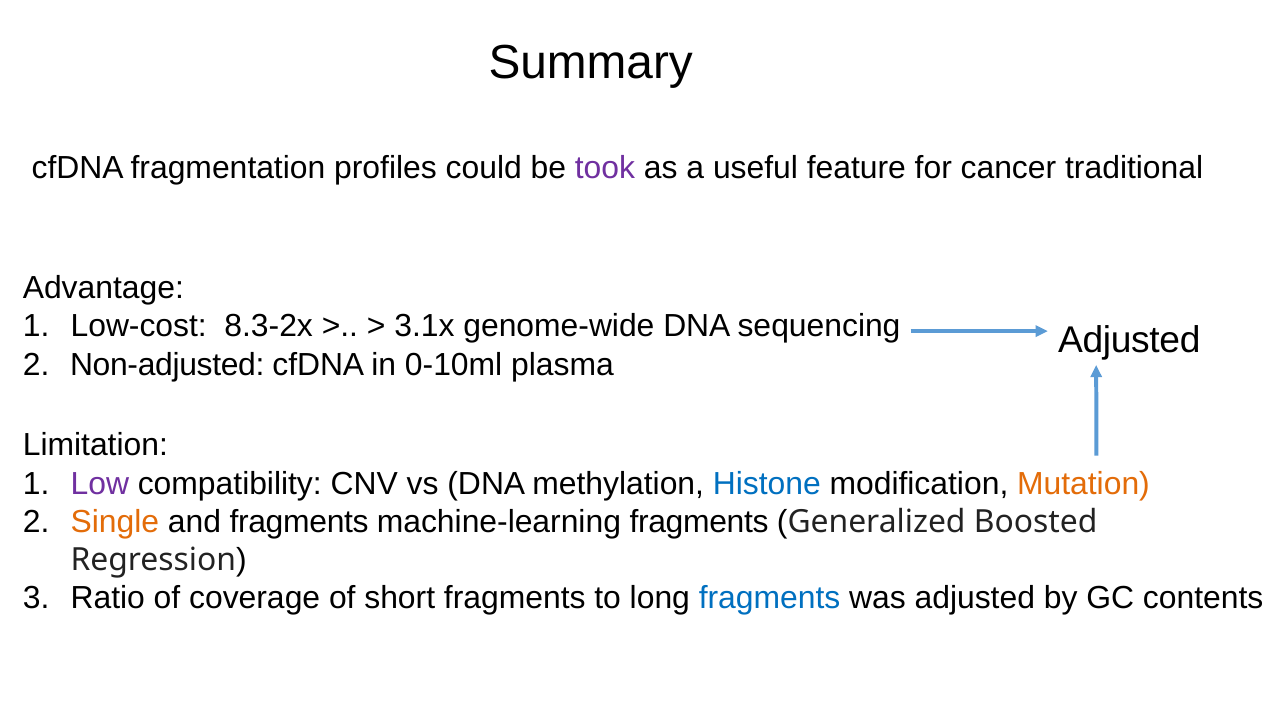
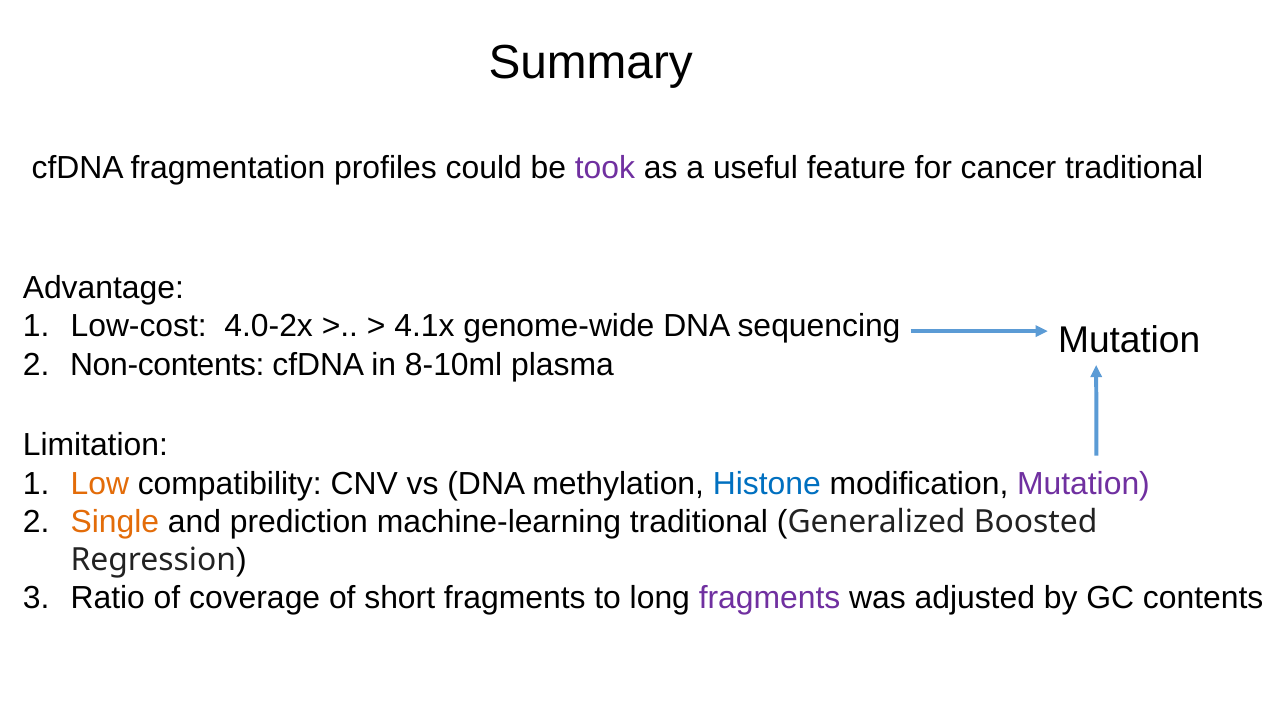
8.3-2x: 8.3-2x -> 4.0-2x (269, 326)
3.1x: 3.1x -> 4.1x (424, 326)
Adjusted: Adjusted -> Mutation (1129, 340)
Non-adjusted: Non-adjusted -> Non-contents (167, 364)
0-10ml: 0-10ml -> 8-10ml (454, 364)
Low colour: purple -> orange (100, 483)
Mutation colour: orange -> purple (1083, 483)
and fragments: fragments -> prediction (299, 522)
machine-learning fragments: fragments -> traditional (699, 522)
fragments colour: blue -> purple (770, 598)
